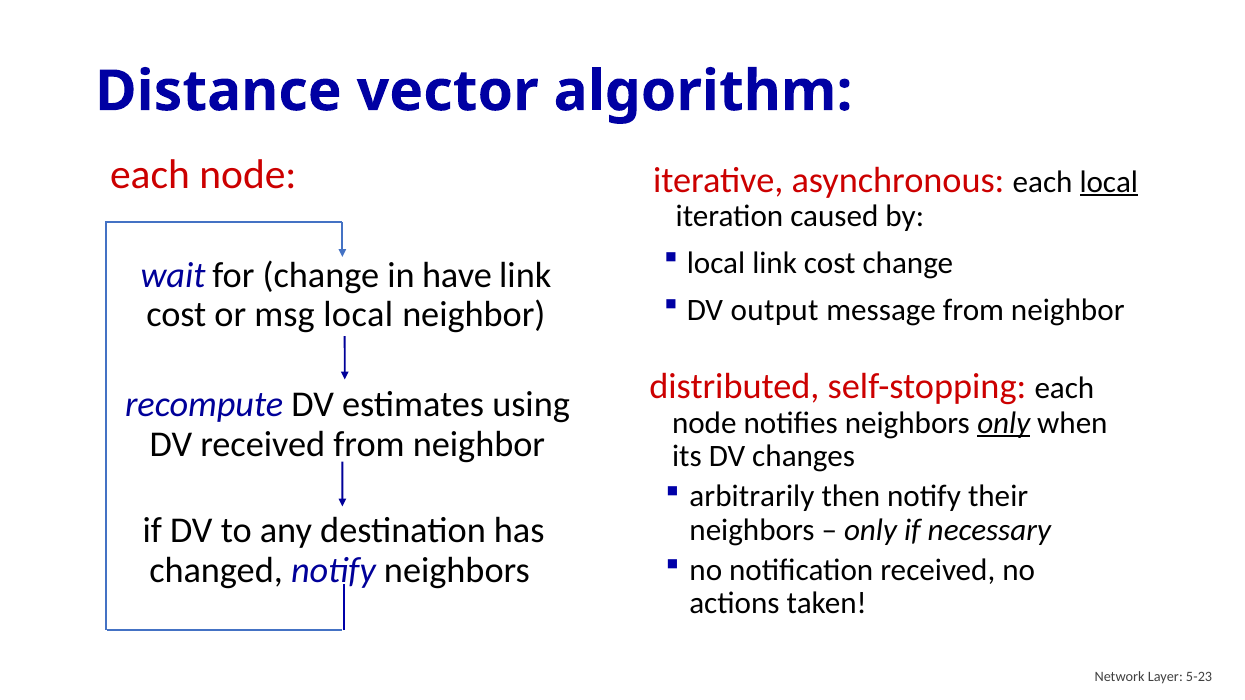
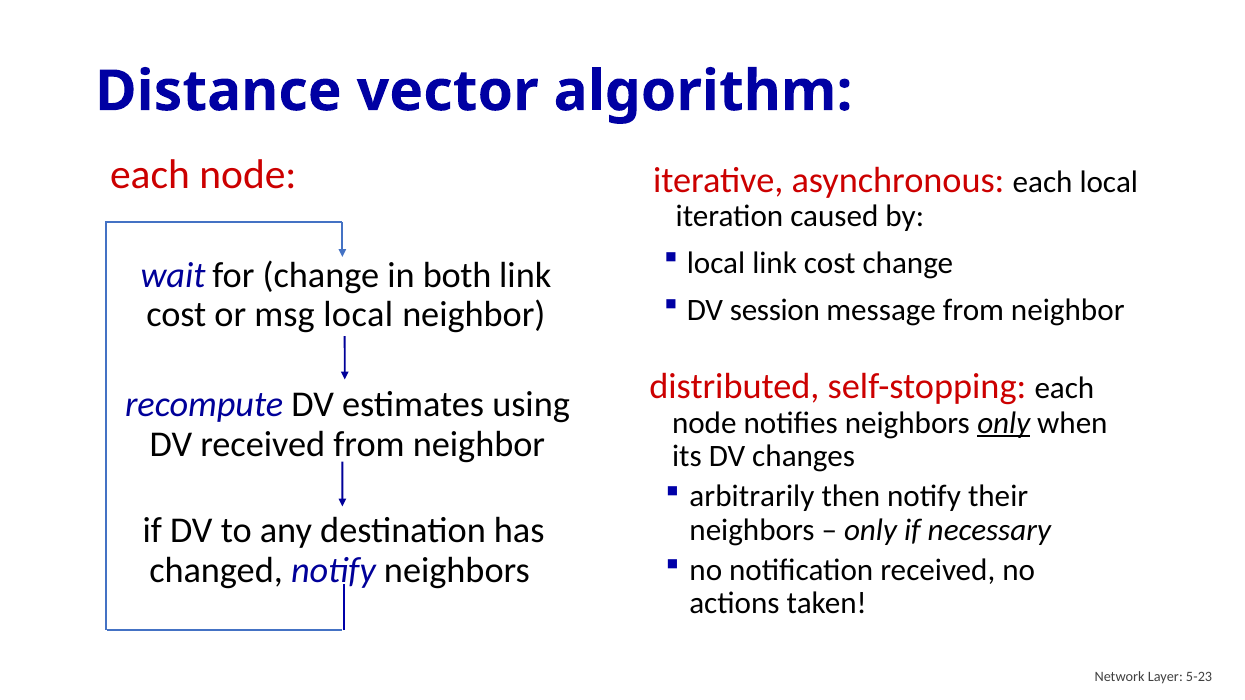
local underline: present -> none (1109, 182)
have: have -> both (457, 275)
output: output -> session (775, 310)
